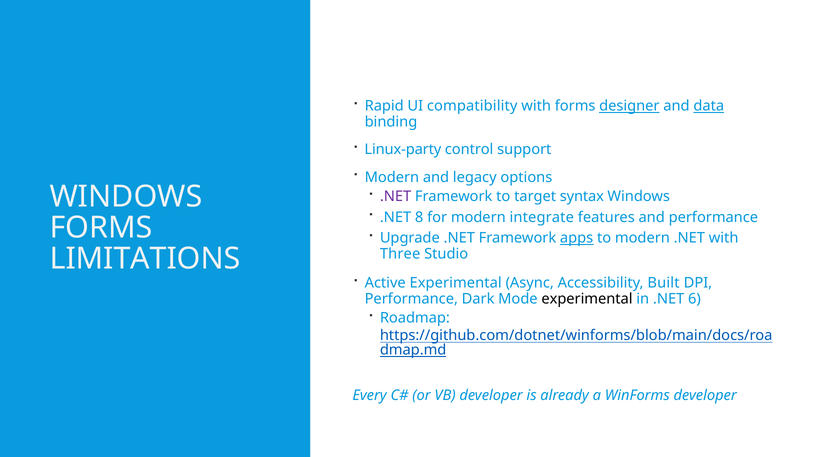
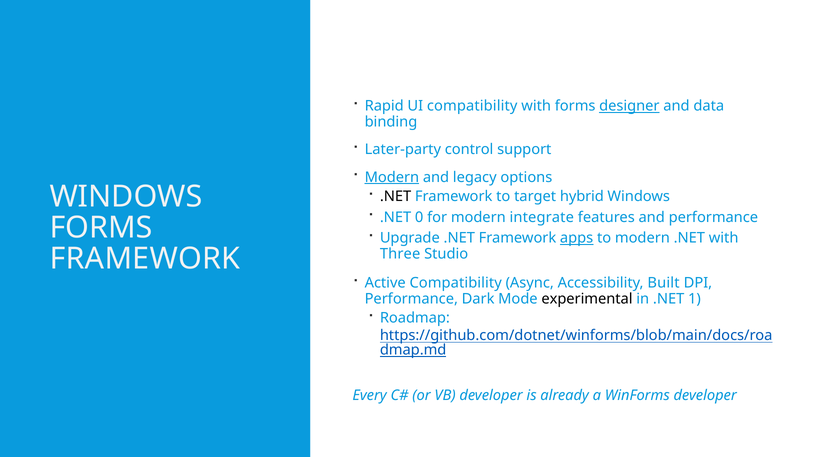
data underline: present -> none (709, 106)
Linux-party: Linux-party -> Later-party (403, 150)
Modern underline: none -> present (392, 177)
.NET colour: purple -> black (396, 196)
syntax: syntax -> hybrid (582, 196)
8: 8 -> 0 (419, 217)
LIMITATIONS: LIMITATIONS -> FRAMEWORK (145, 259)
Active Experimental: Experimental -> Compatibility (456, 283)
6: 6 -> 1 (695, 299)
